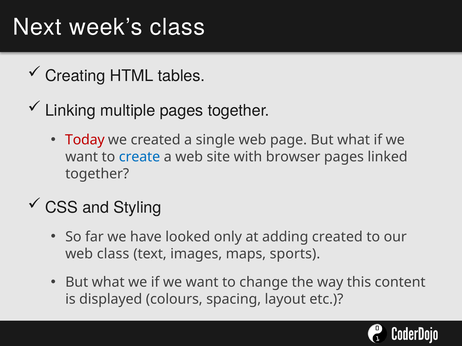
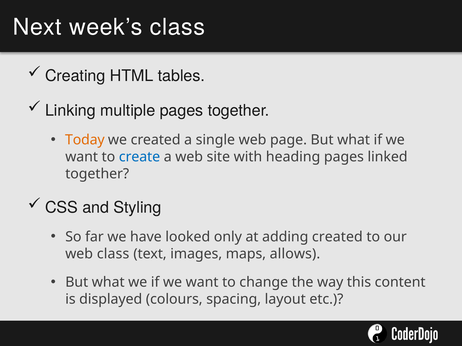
Today colour: red -> orange (85, 140)
browser: browser -> heading (293, 157)
sports: sports -> allows (295, 254)
